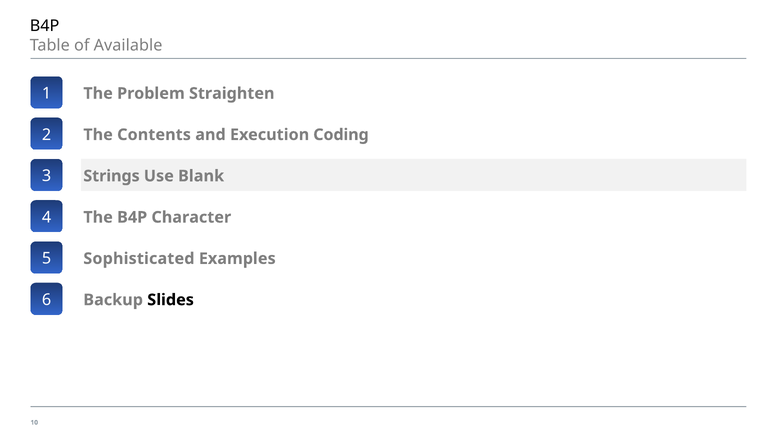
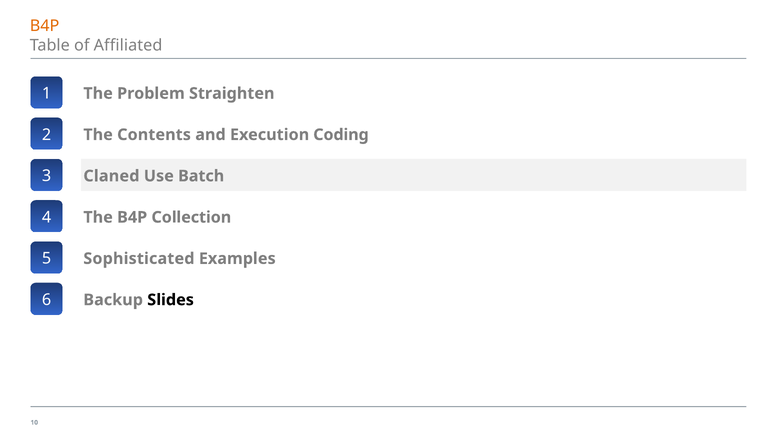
B4P colour: black -> orange (45, 26)
Available: Available -> Affiliated (128, 45)
Strings: Strings -> Claned (111, 176)
Blank: Blank -> Batch (201, 176)
Character: Character -> Collection (191, 217)
